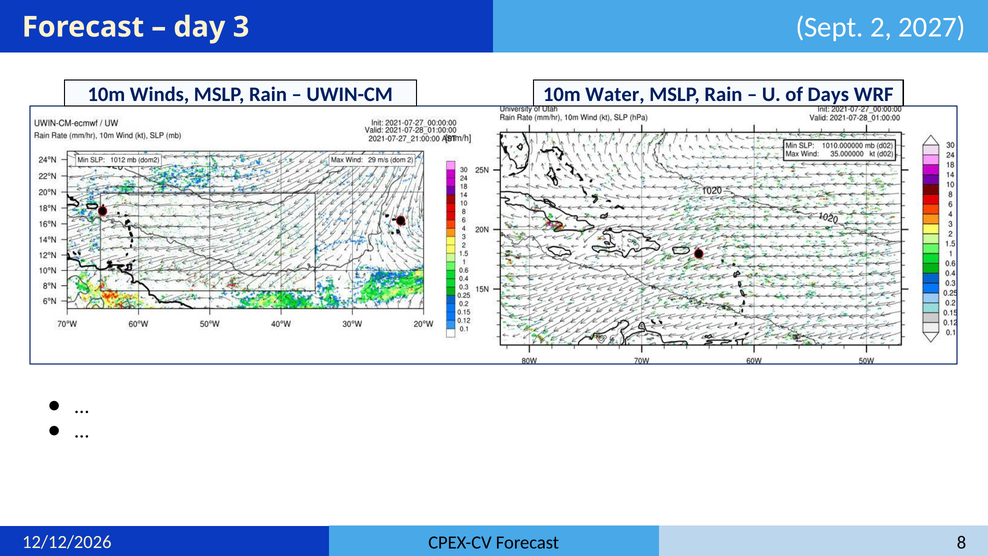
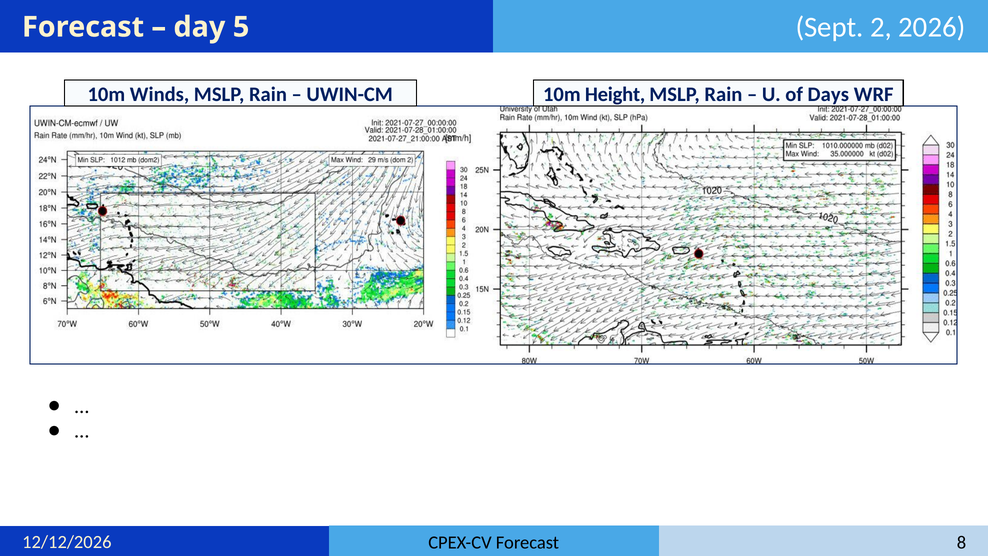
3: 3 -> 5 (241, 27)
2027: 2027 -> 2026 (932, 27)
Water: Water -> Height (615, 94)
